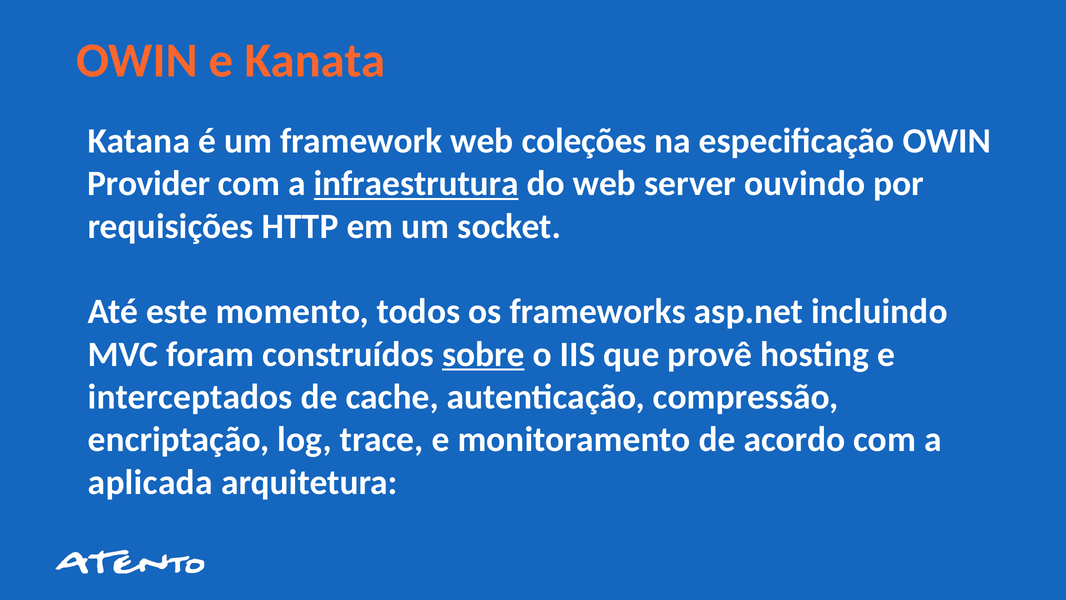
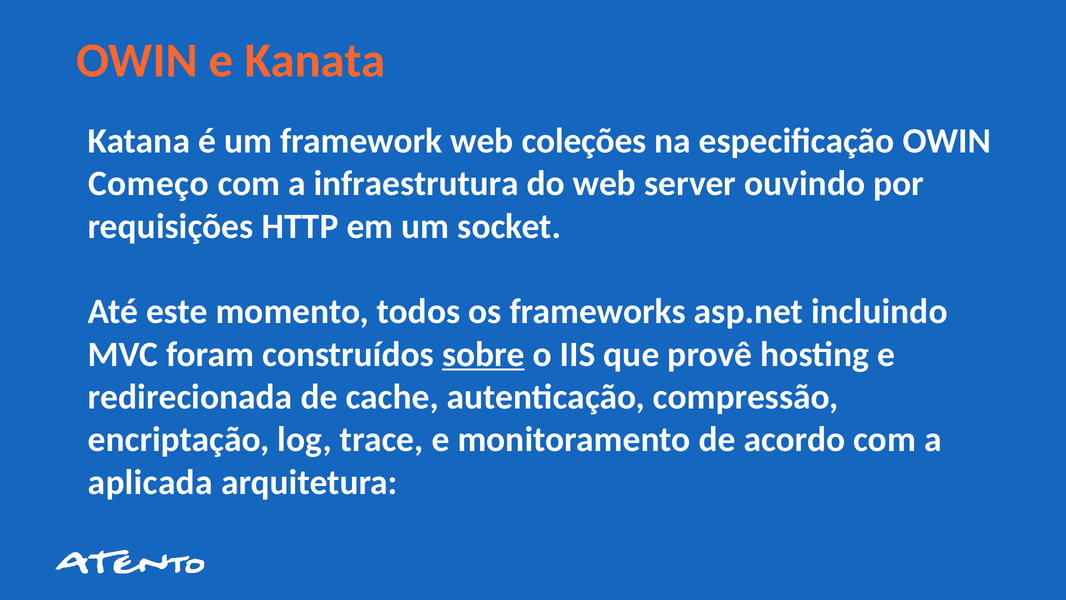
Provider: Provider -> Começo (148, 184)
infraestrutura underline: present -> none (416, 184)
interceptados: interceptados -> redirecionada (190, 397)
